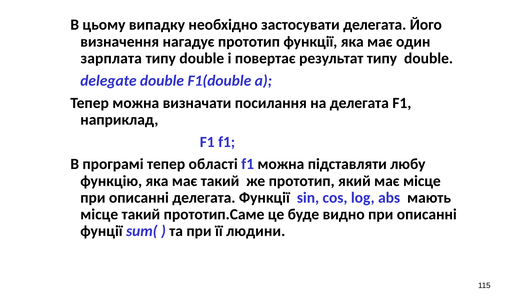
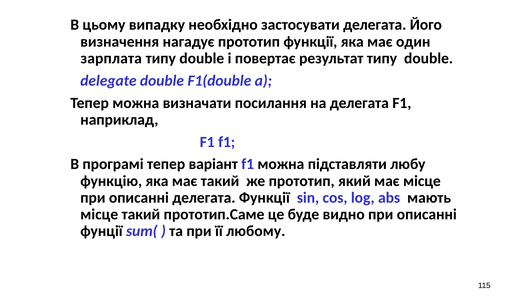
області: області -> варіант (213, 164)
людини: людини -> любому (256, 231)
